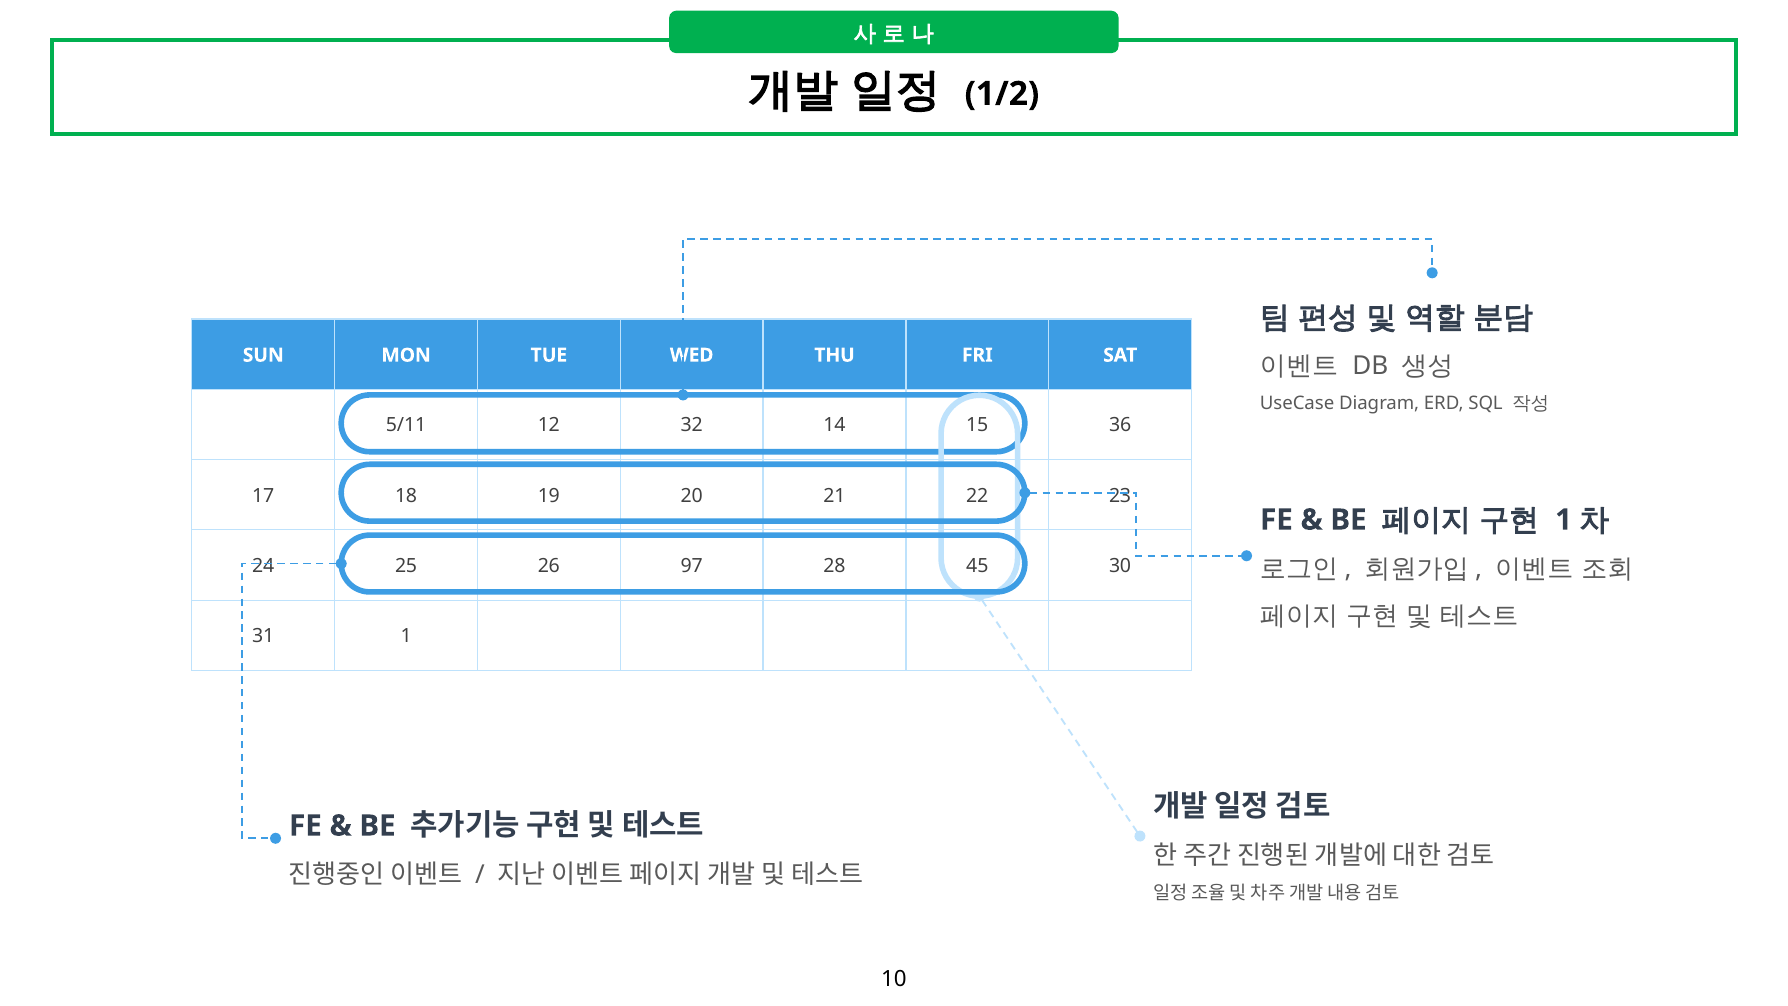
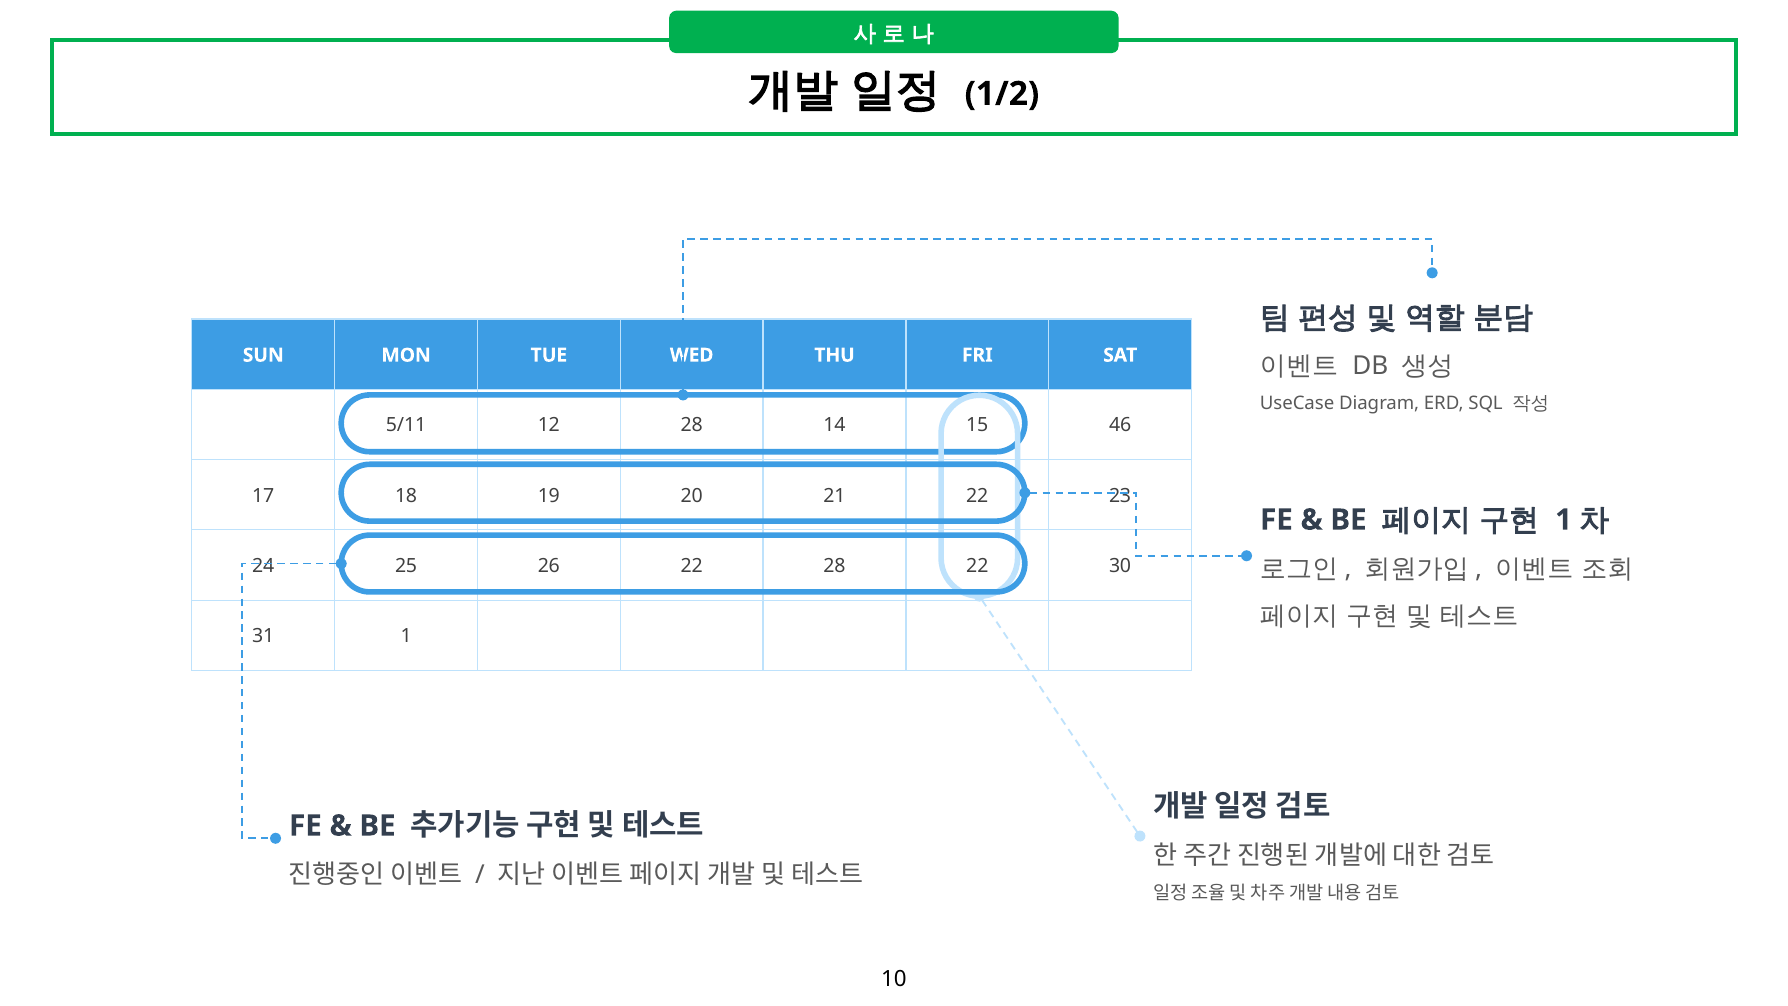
12 32: 32 -> 28 (692, 425)
36: 36 -> 46 (1120, 425)
26 97: 97 -> 22 (692, 566)
28 45: 45 -> 22 (977, 566)
